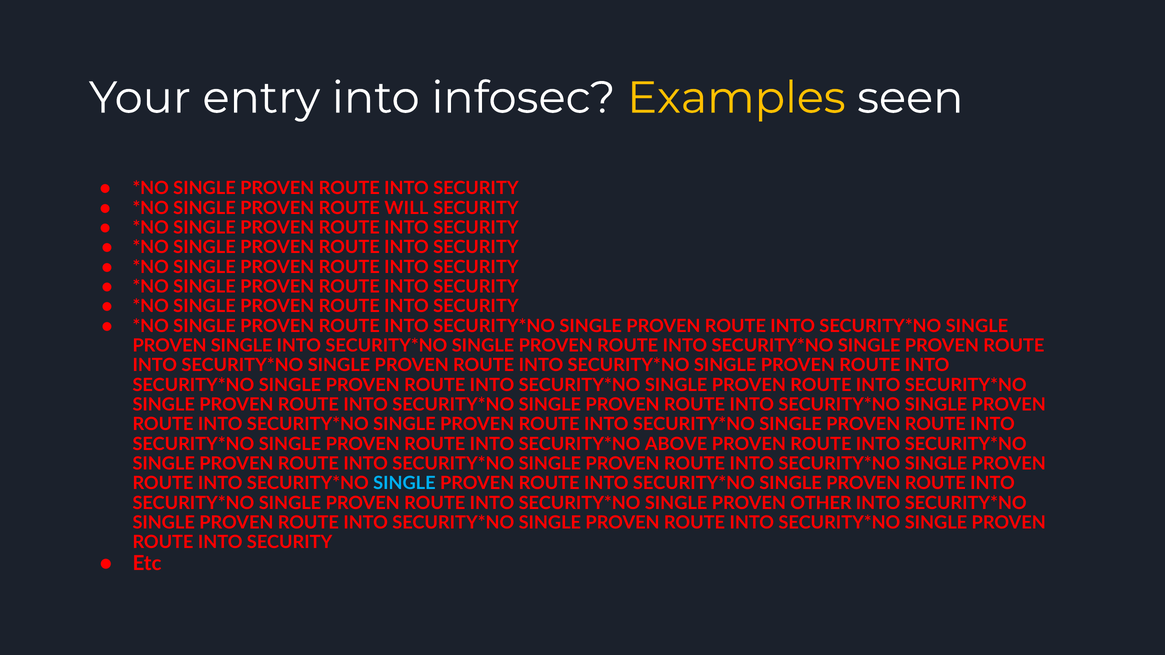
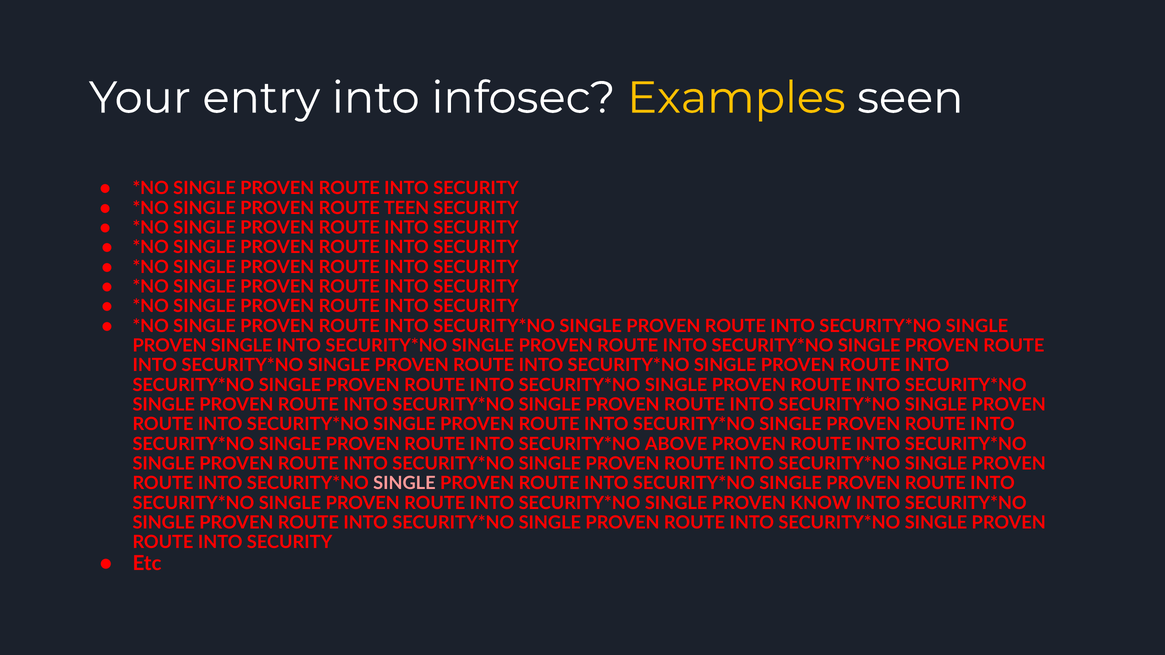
WILL: WILL -> TEEN (407, 208)
SINGLE colour: light blue -> pink (404, 484)
OTHER: OTHER -> KNOW (821, 503)
